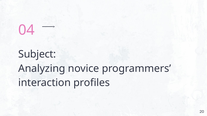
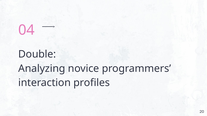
Subject: Subject -> Double (37, 54)
